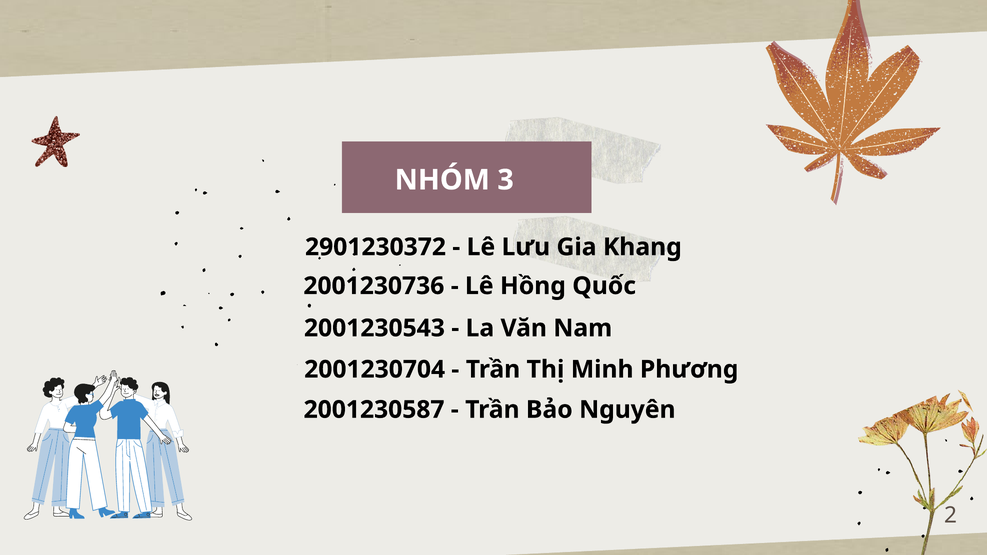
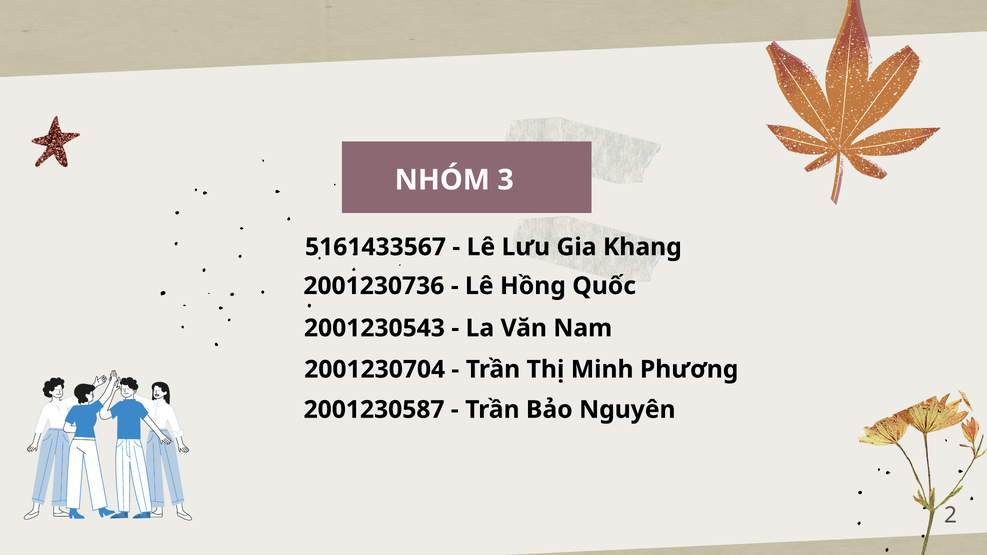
2901230372: 2901230372 -> 5161433567 (375, 247)
